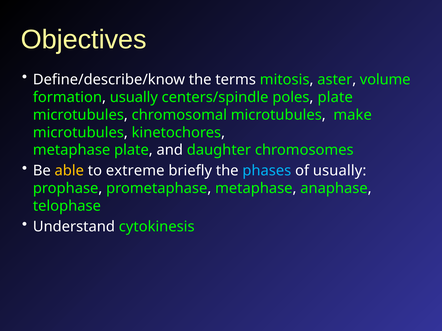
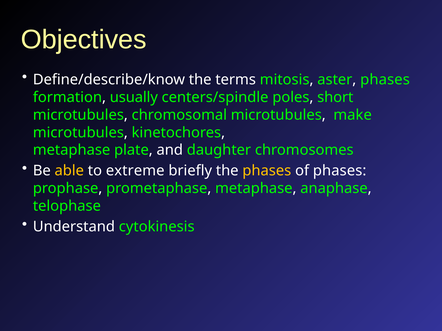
aster volume: volume -> phases (385, 80)
poles plate: plate -> short (335, 97)
phases colour: light blue -> yellow (267, 171)
of usually: usually -> phases (340, 171)
